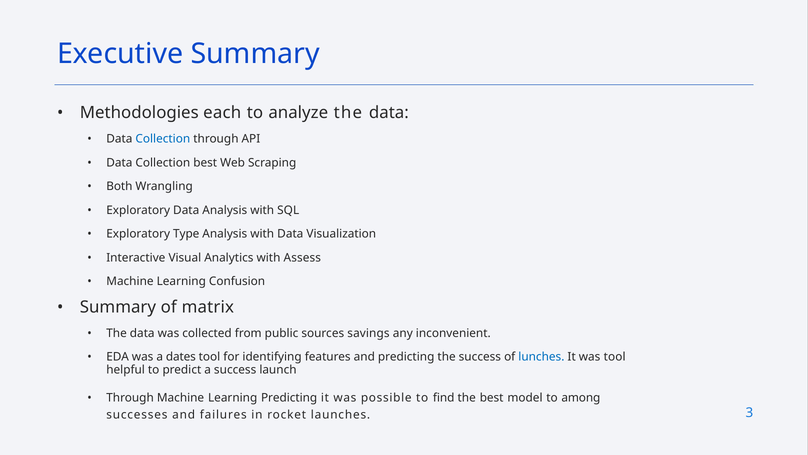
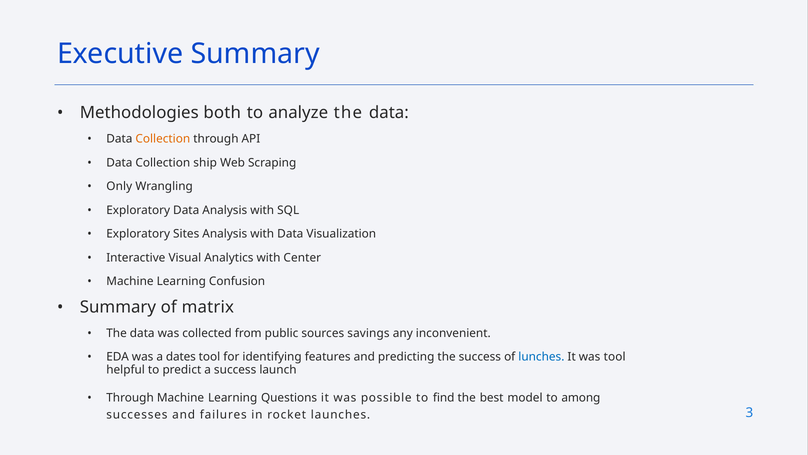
each: each -> both (222, 112)
Collection colour: blue -> orange (163, 139)
Collection best: best -> ship (205, 162)
Both: Both -> Only (119, 186)
Type: Type -> Sites (186, 234)
Assess: Assess -> Center (302, 257)
Learning Predicting: Predicting -> Questions (289, 397)
